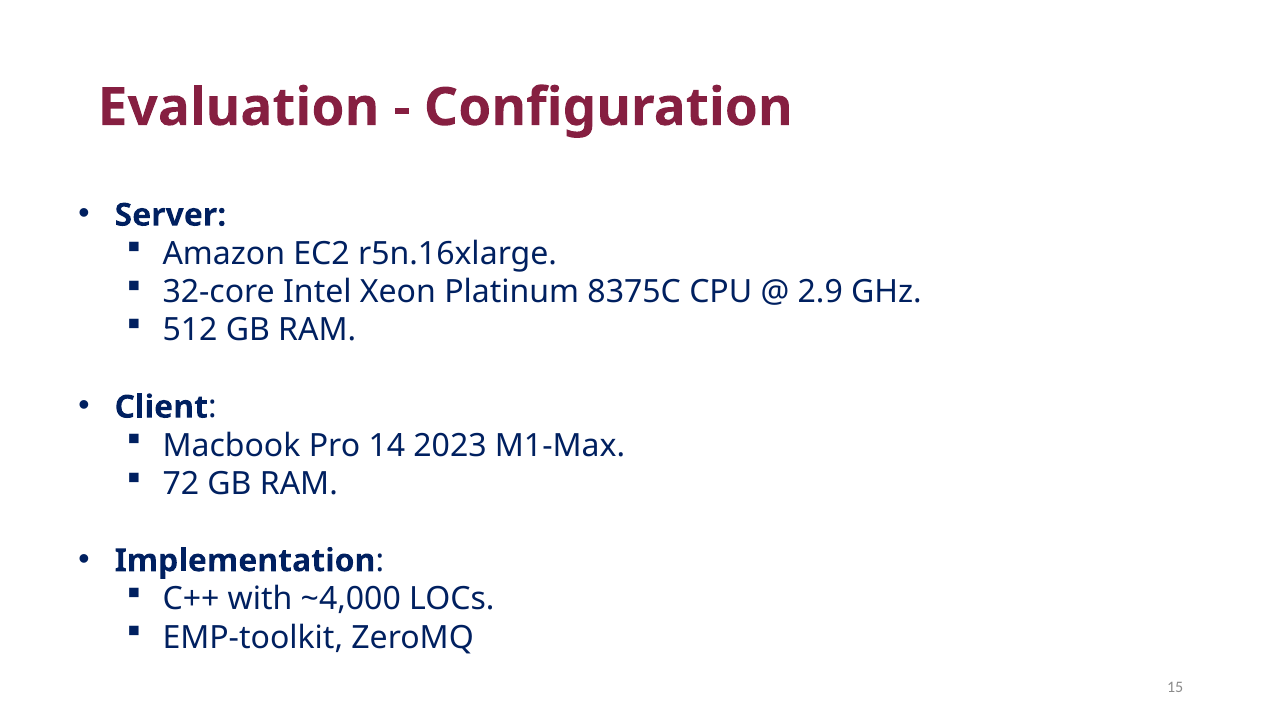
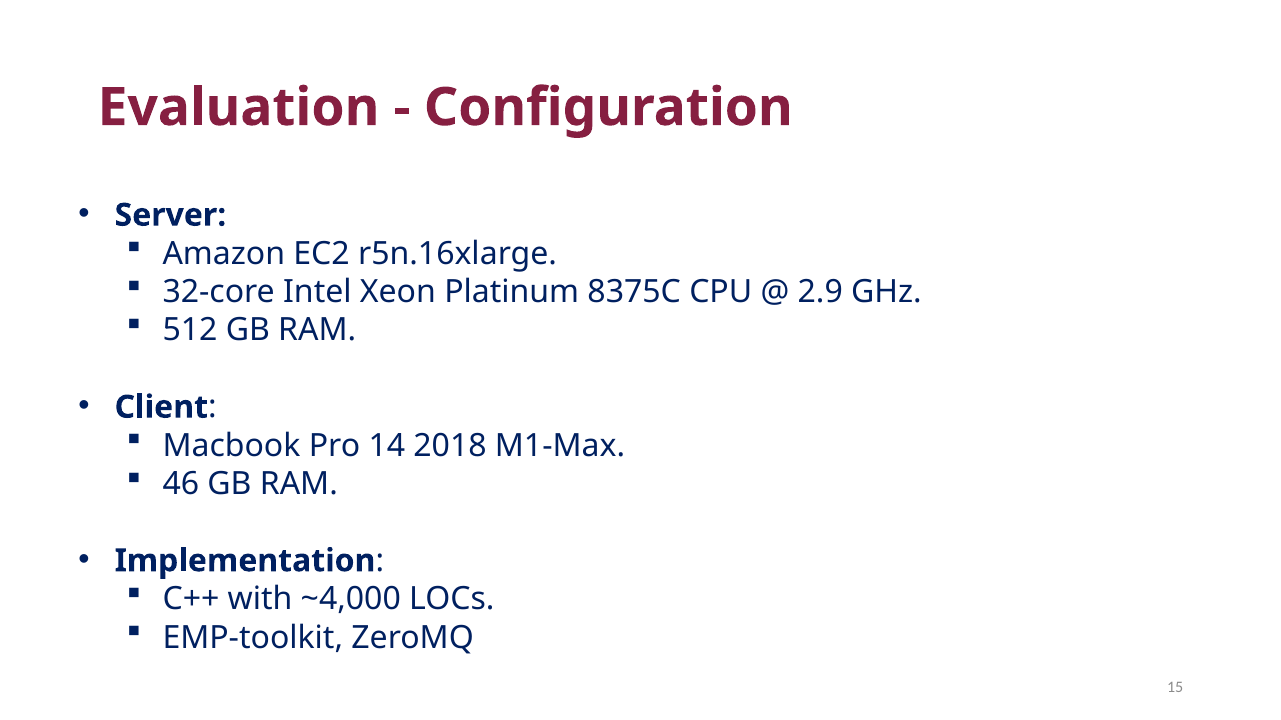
2023: 2023 -> 2018 (450, 446)
72: 72 -> 46 (181, 484)
